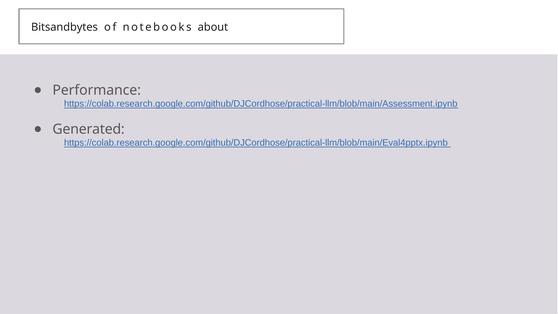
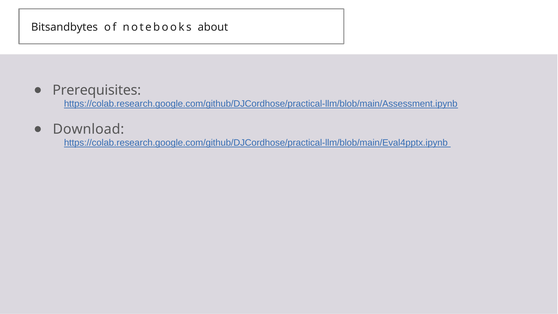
Performance: Performance -> Prerequisites (97, 90)
Generated: Generated -> Download (88, 129)
